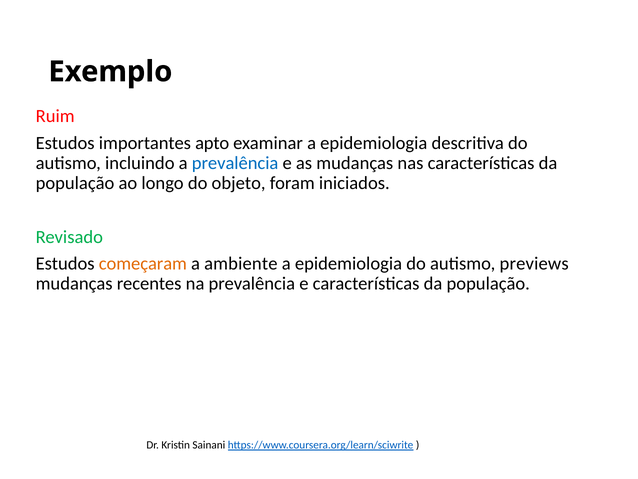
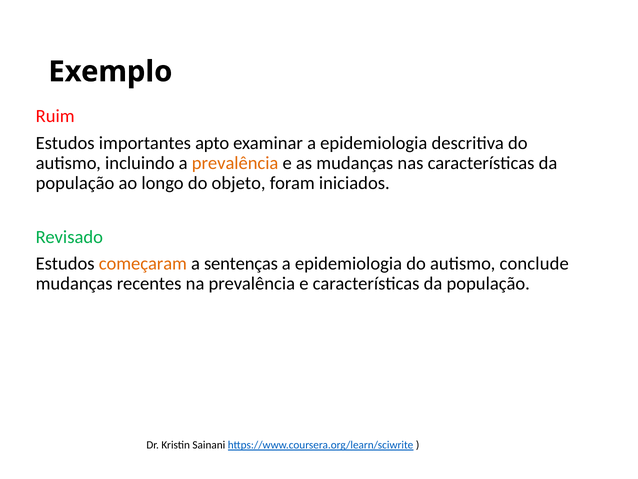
prevalência colour: blue -> orange (235, 163)
ambiente: ambiente -> sentenças (241, 263)
previews: previews -> conclude (534, 263)
